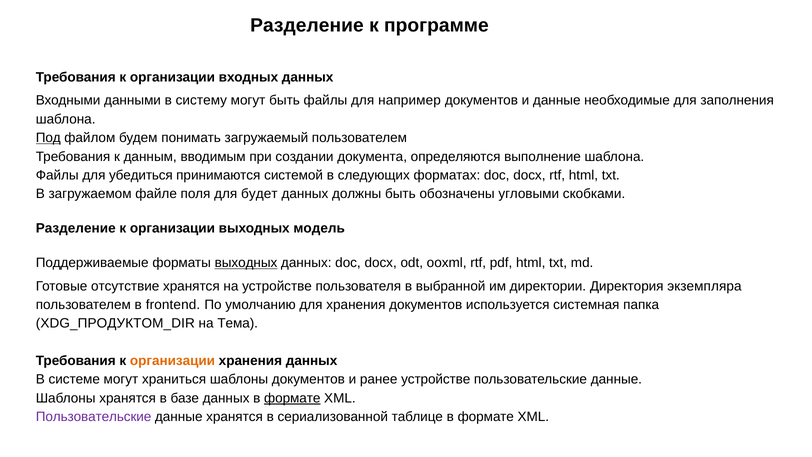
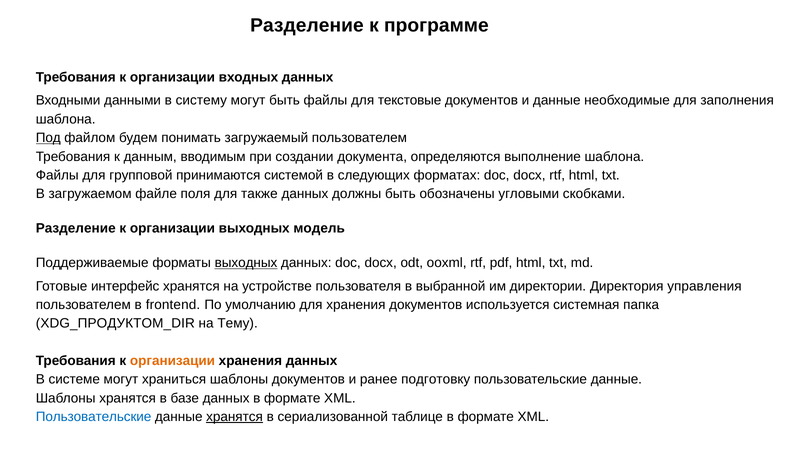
например: например -> текстовые (410, 100)
убедиться: убедиться -> групповой (141, 175)
будет: будет -> также (259, 194)
отсутствие: отсутствие -> интерфейс (125, 286)
экземпляра: экземпляра -> управления (704, 286)
Тема: Тема -> Тему (238, 323)
ранее устройстве: устройстве -> подготовку (436, 379)
формате underline: present -> none (292, 398)
Пользовательские colour: purple -> blue (94, 417)
хранятся underline: none -> present (235, 417)
